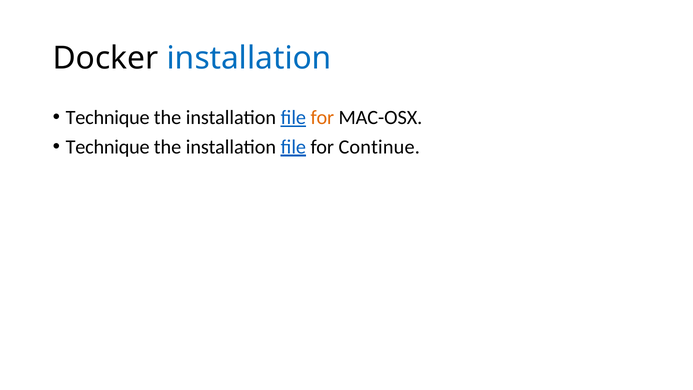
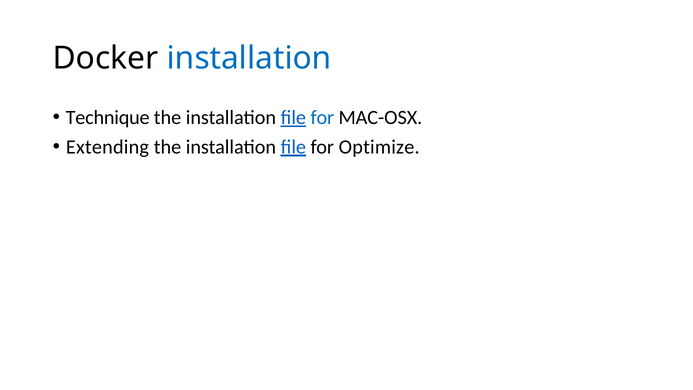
for colour: orange -> blue (322, 117)
Technique: Technique -> Extending (107, 147)
Continue: Continue -> Optimize (379, 147)
